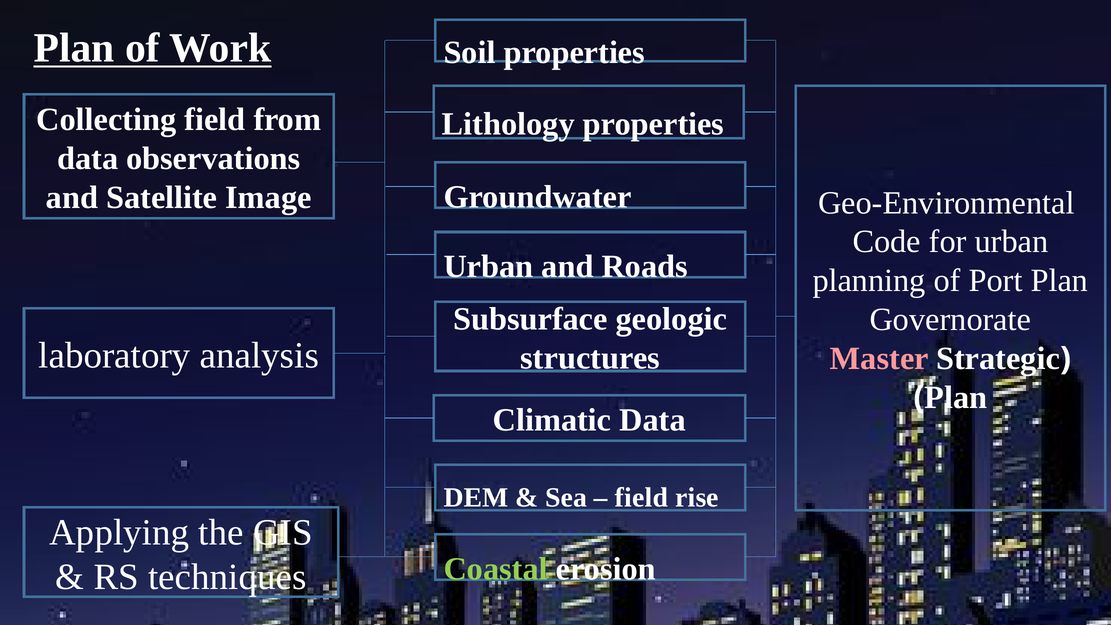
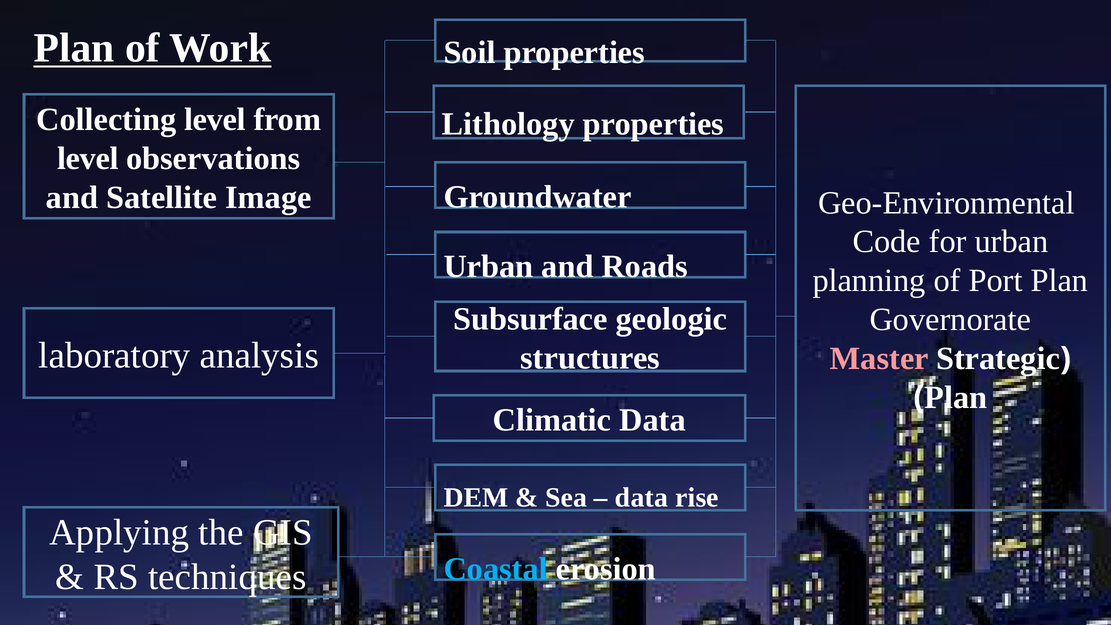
Collecting field: field -> level (215, 120)
data: data -> level (88, 159)
field: field -> data (642, 498)
Coastal colour: light green -> light blue (496, 569)
